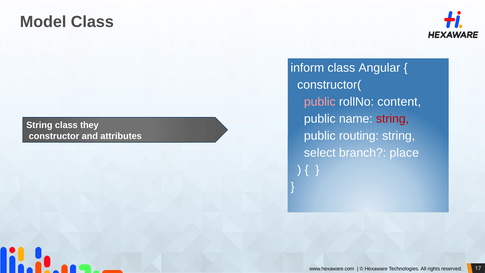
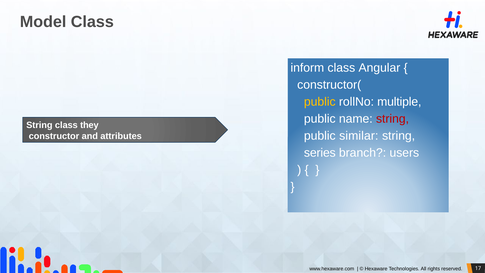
public colour: pink -> yellow (320, 102)
content: content -> multiple (399, 102)
routing: routing -> similar (359, 136)
select: select -> series (320, 153)
place: place -> users (404, 153)
